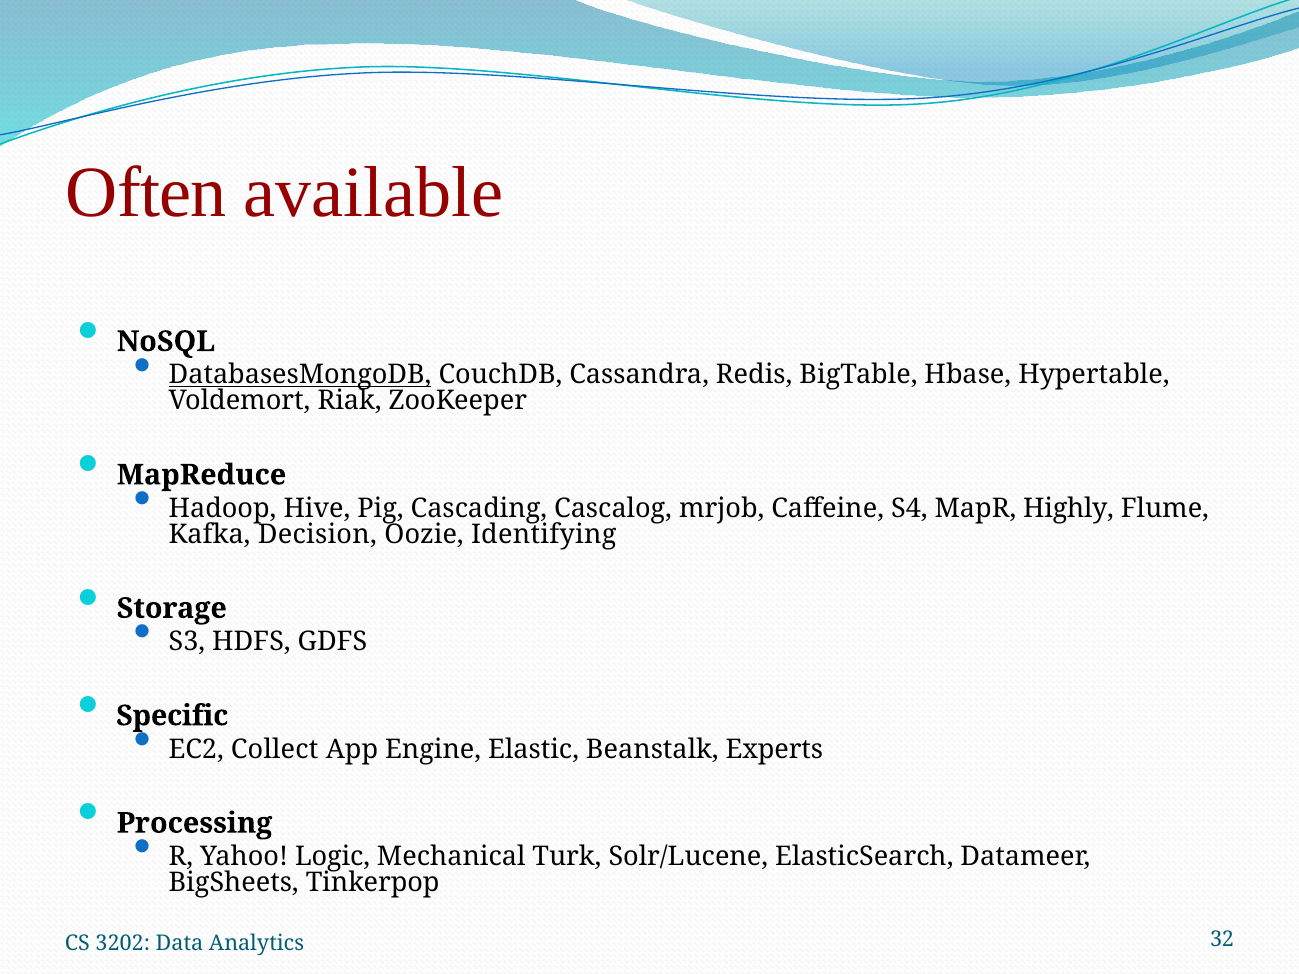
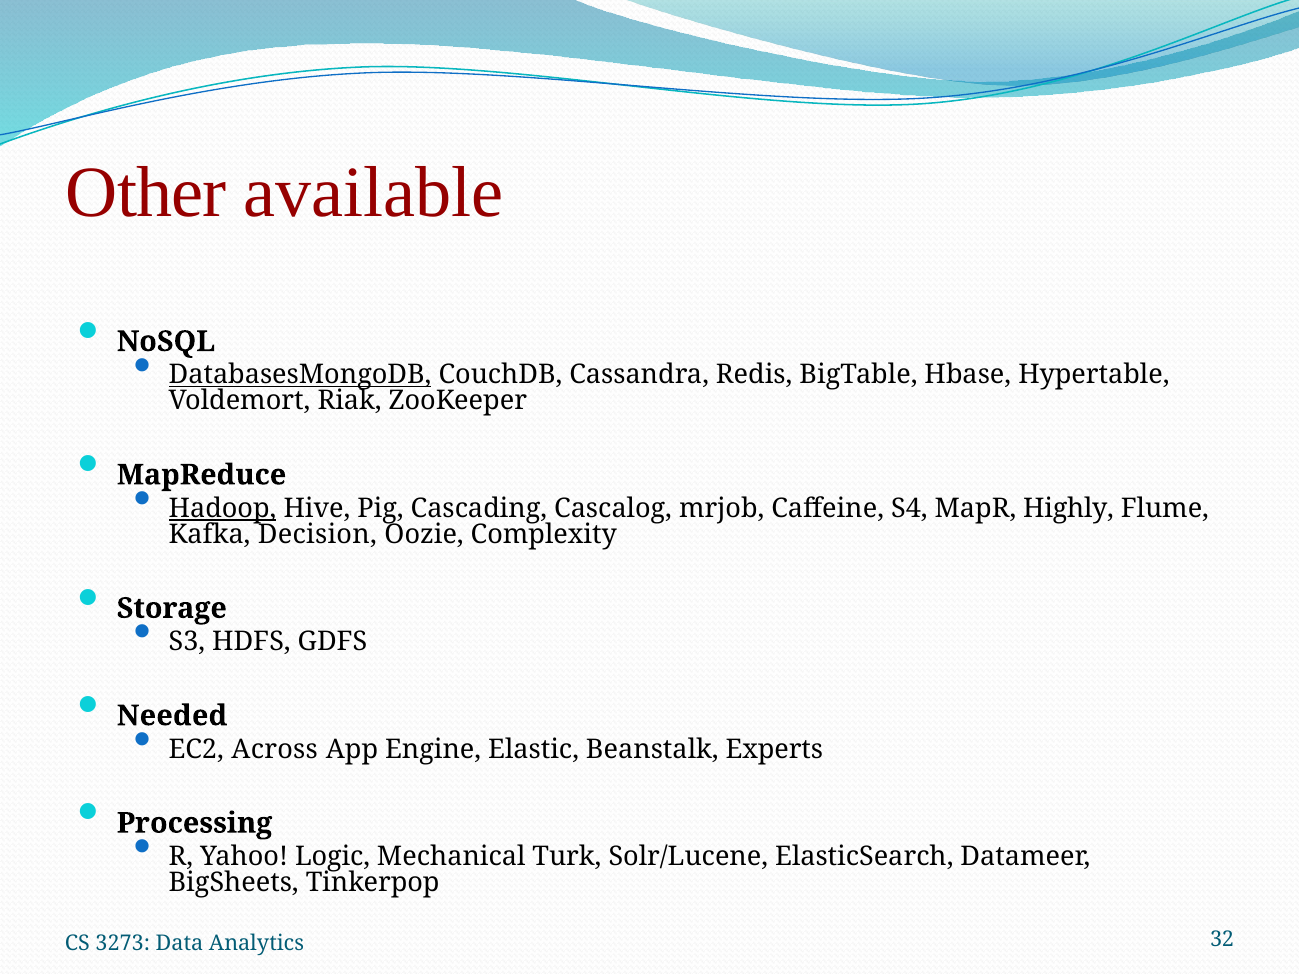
Often: Often -> Other (146, 193)
Hadoop underline: none -> present (223, 509)
Identifying: Identifying -> Complexity (544, 535)
Specific: Specific -> Needed (172, 716)
Collect: Collect -> Across (275, 749)
3202: 3202 -> 3273 (123, 943)
